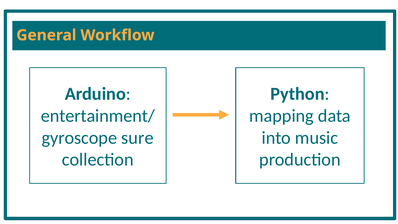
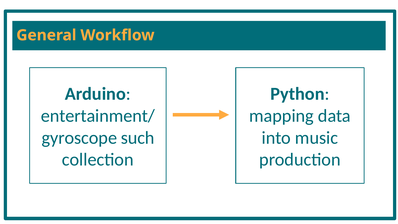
sure: sure -> such (138, 138)
